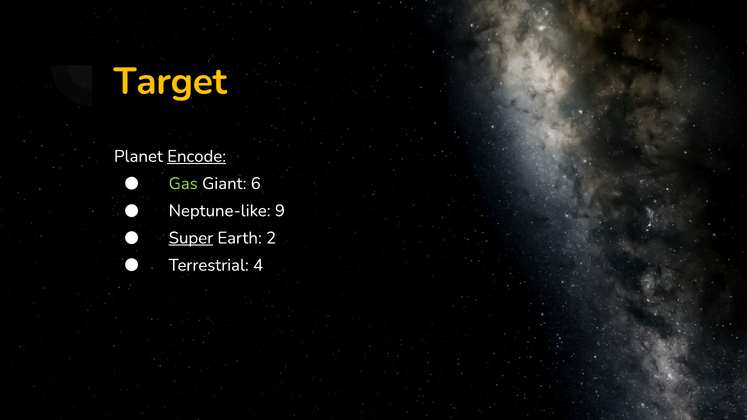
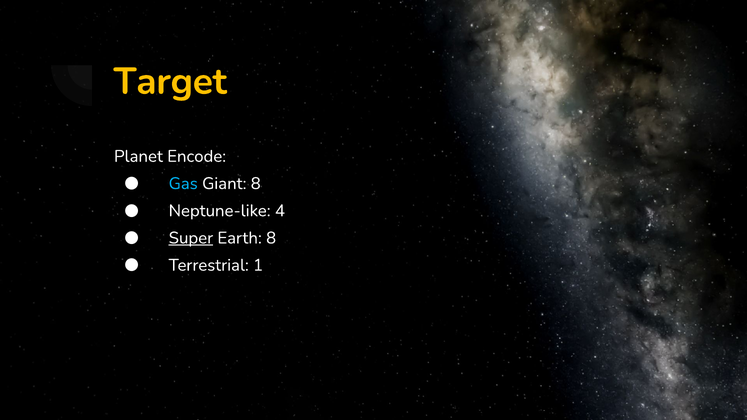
Encode underline: present -> none (197, 156)
Gas colour: light green -> light blue (183, 184)
Giant 6: 6 -> 8 (256, 184)
9: 9 -> 4 (280, 211)
Earth 2: 2 -> 8 (271, 238)
4: 4 -> 1 (258, 265)
